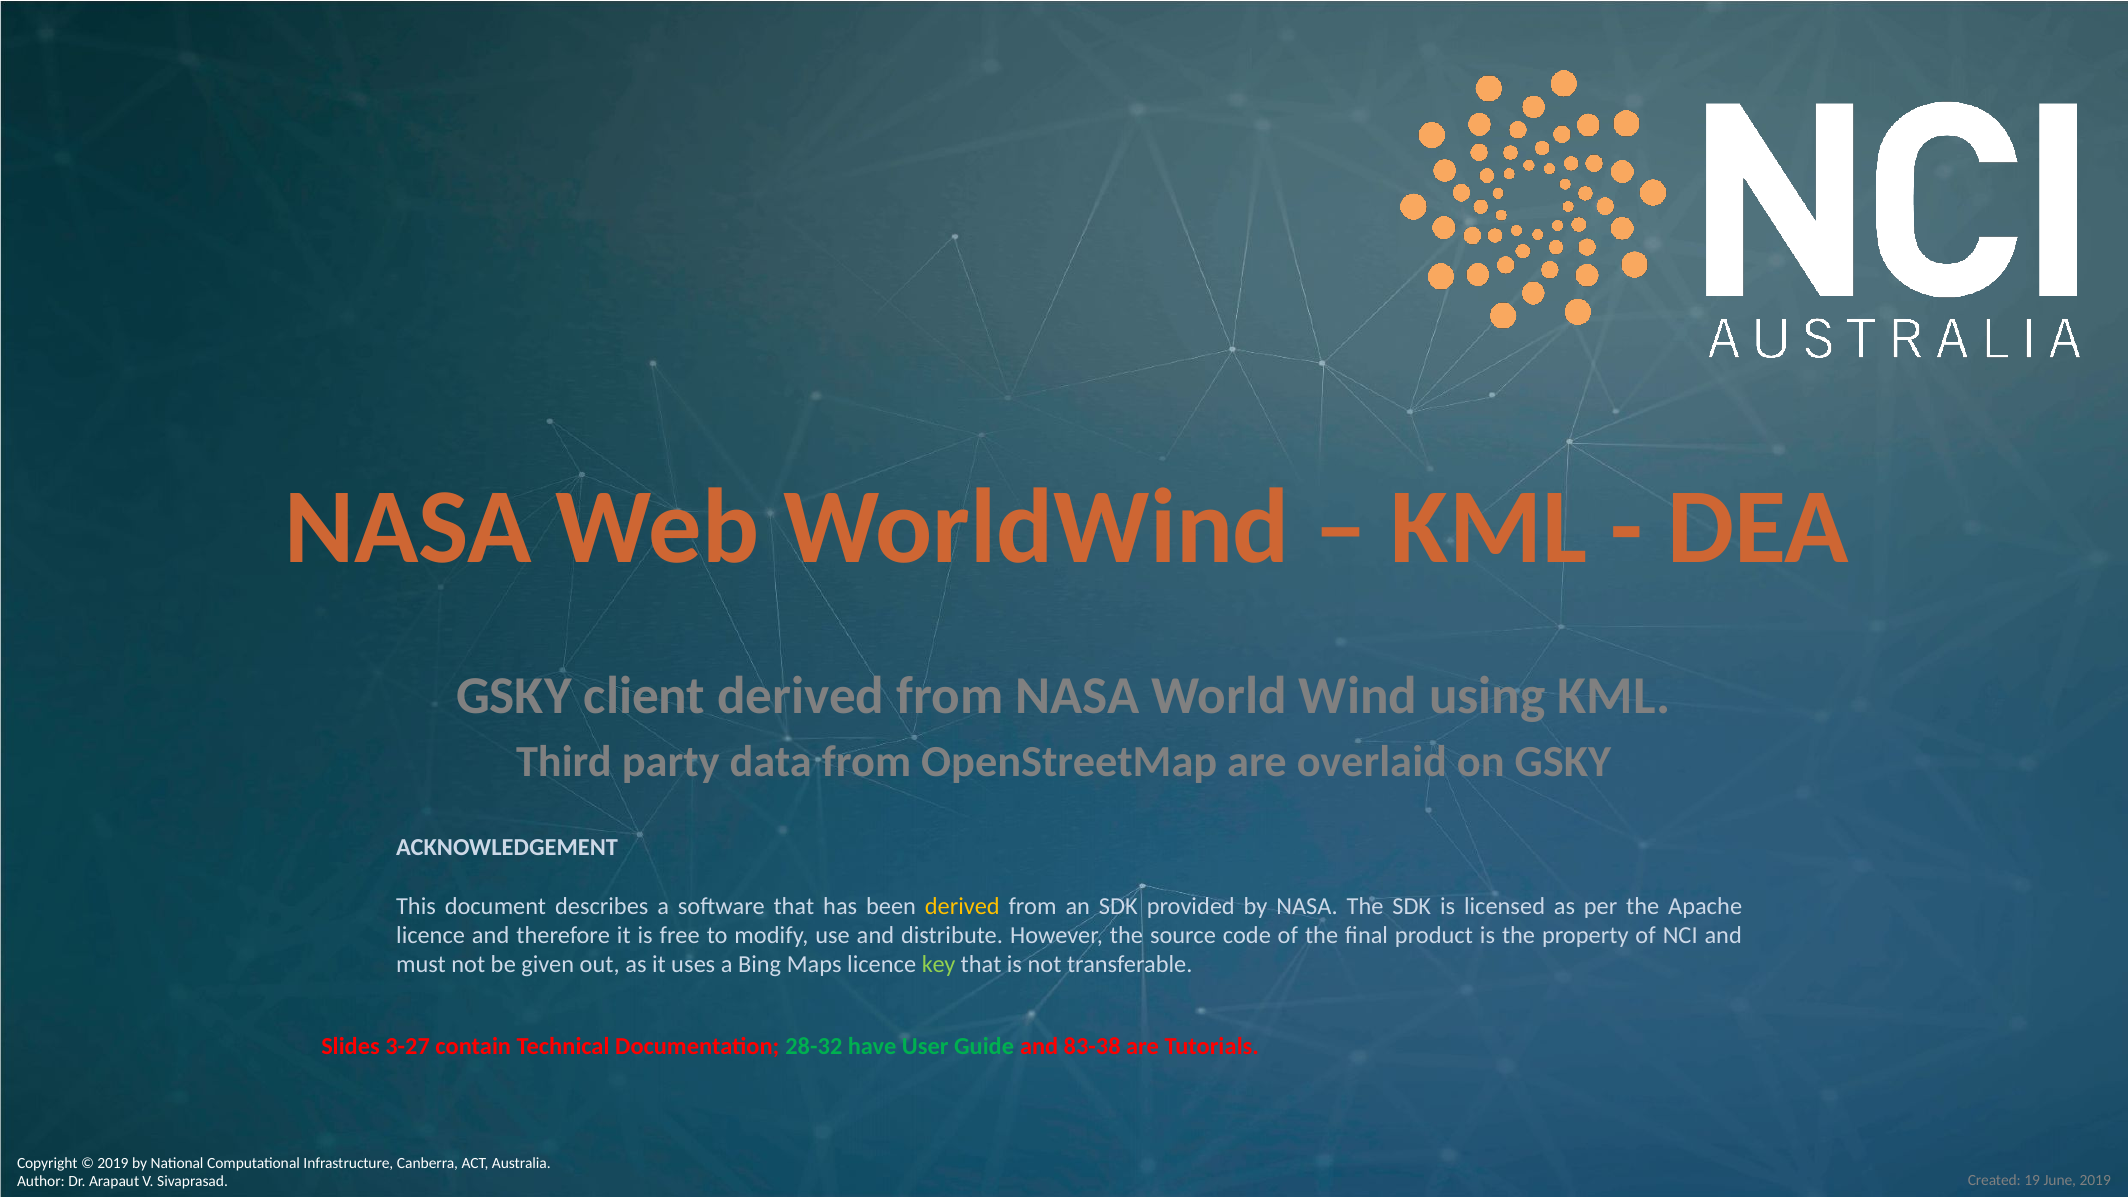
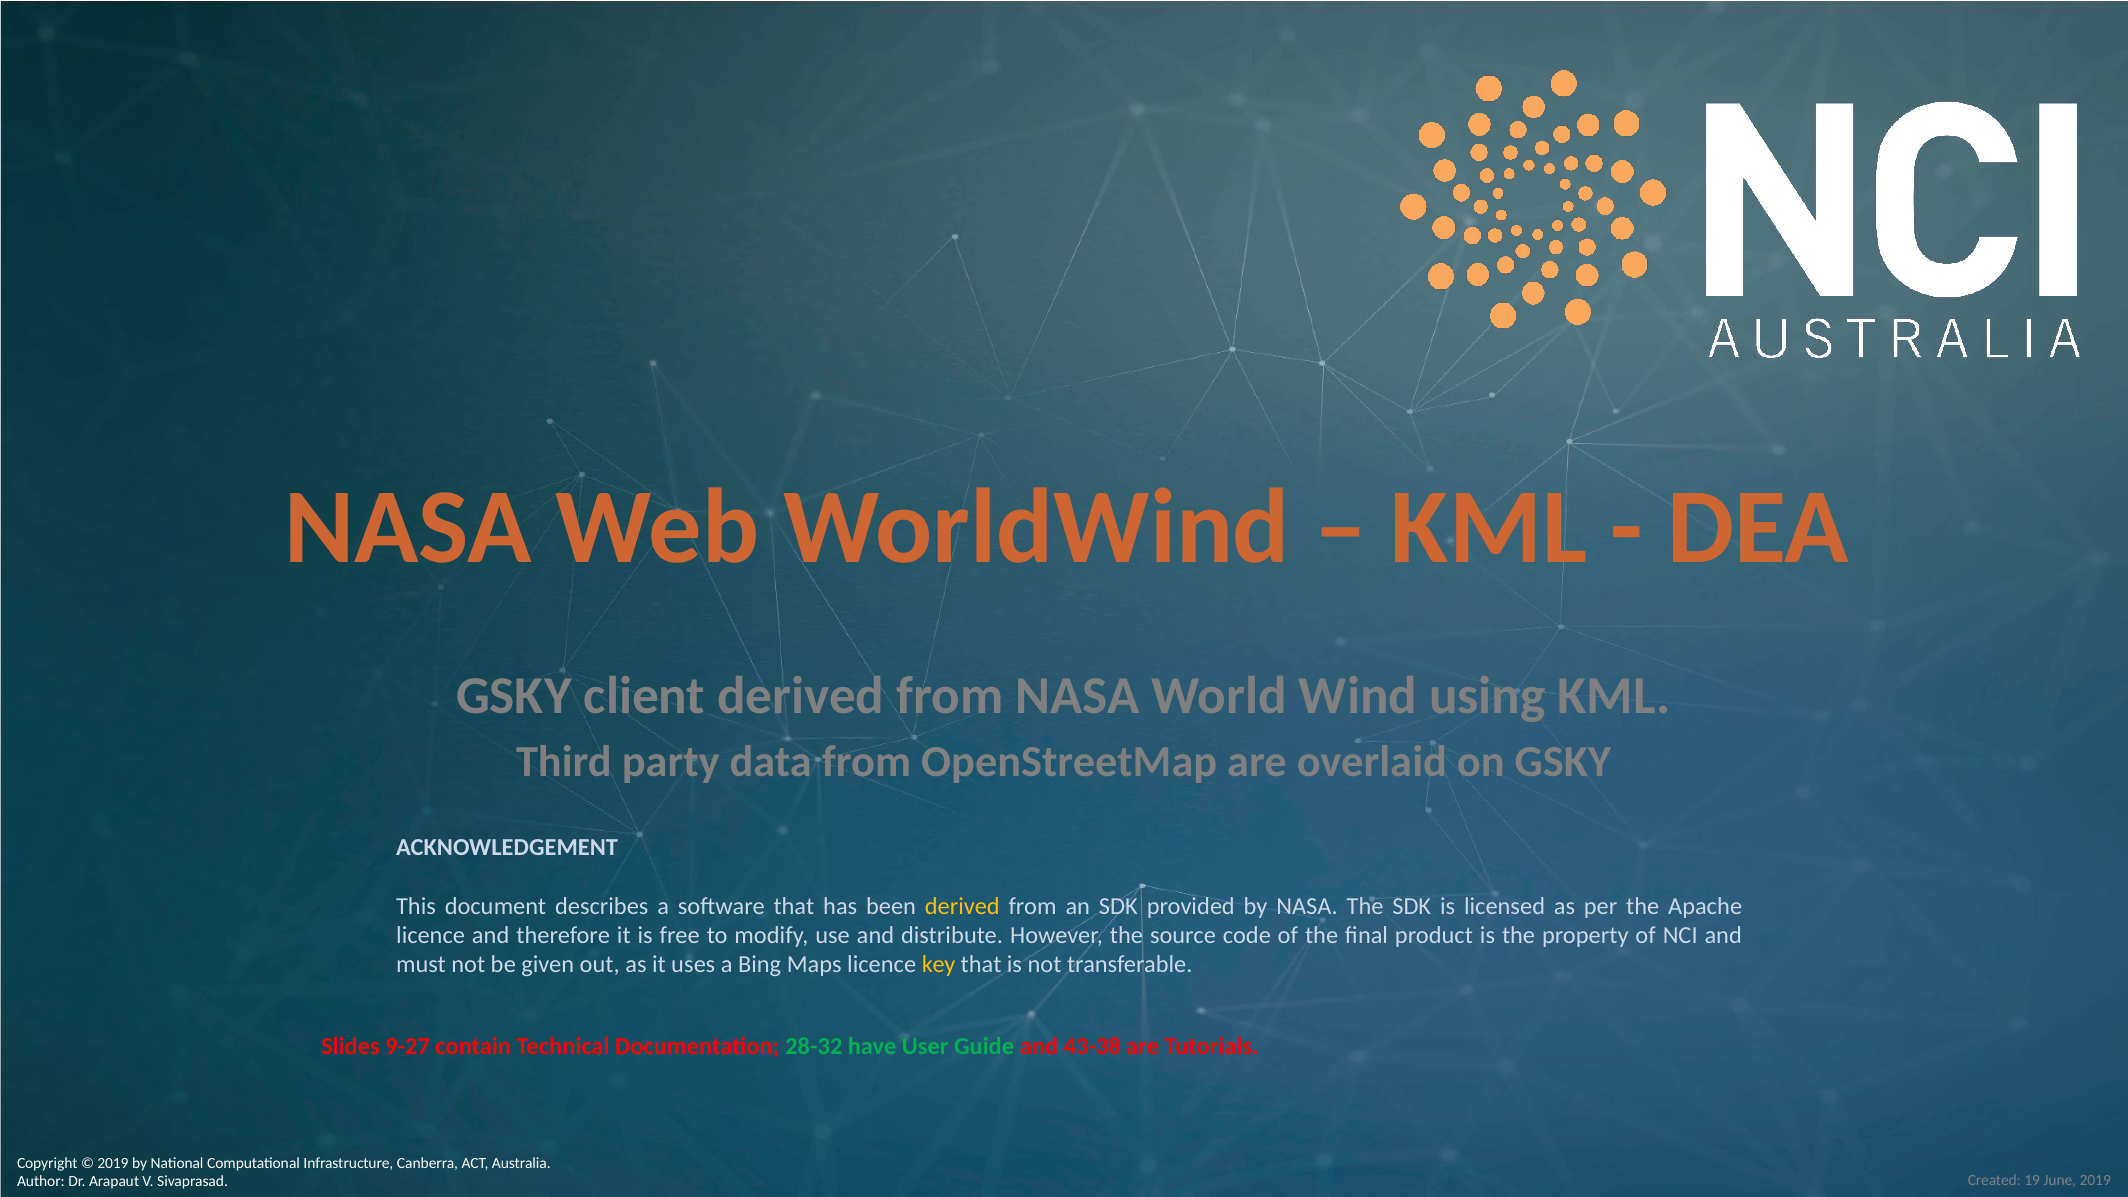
key colour: light green -> yellow (939, 965)
3-27: 3-27 -> 9-27 (408, 1047)
83-38: 83-38 -> 43-38 (1092, 1047)
